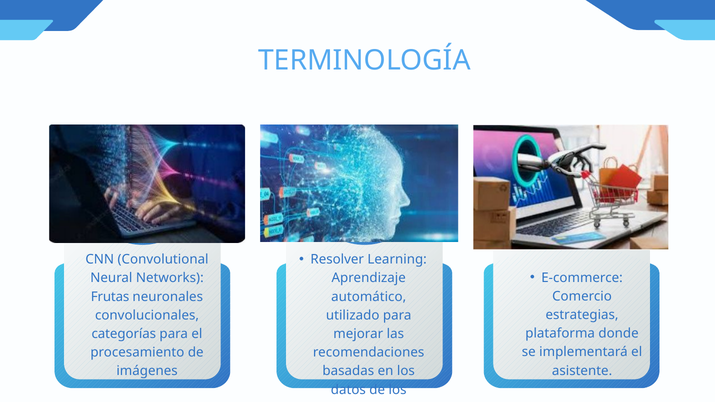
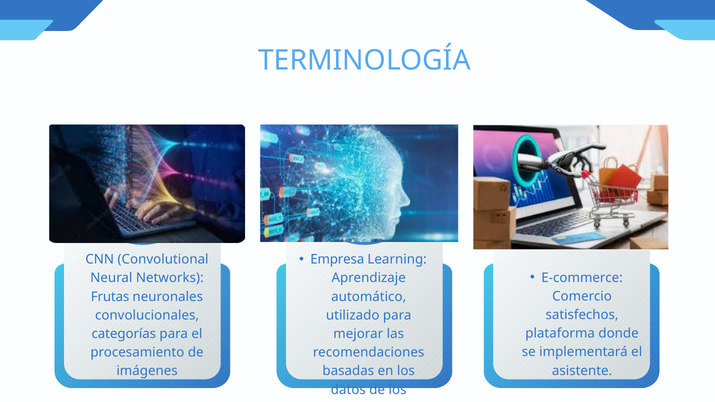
Resolver: Resolver -> Empresa (337, 260)
estrategias: estrategias -> satisfechos (582, 315)
